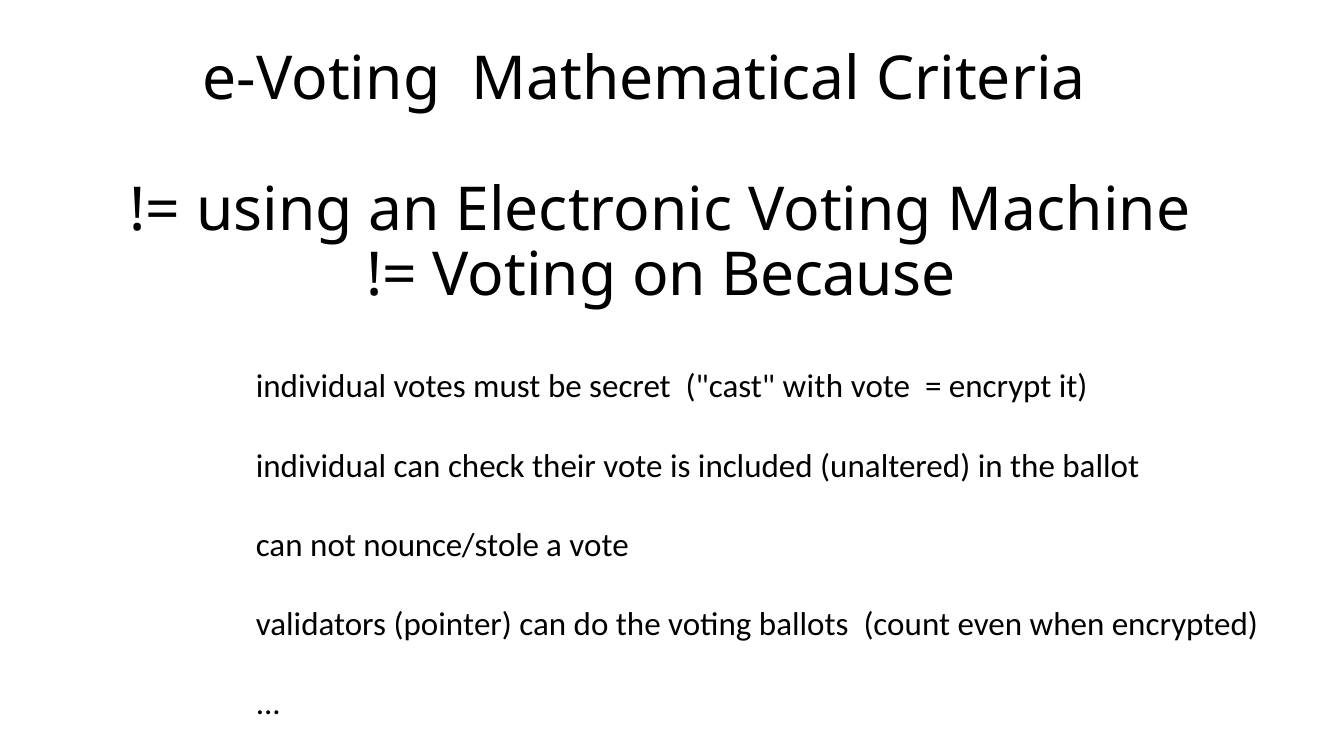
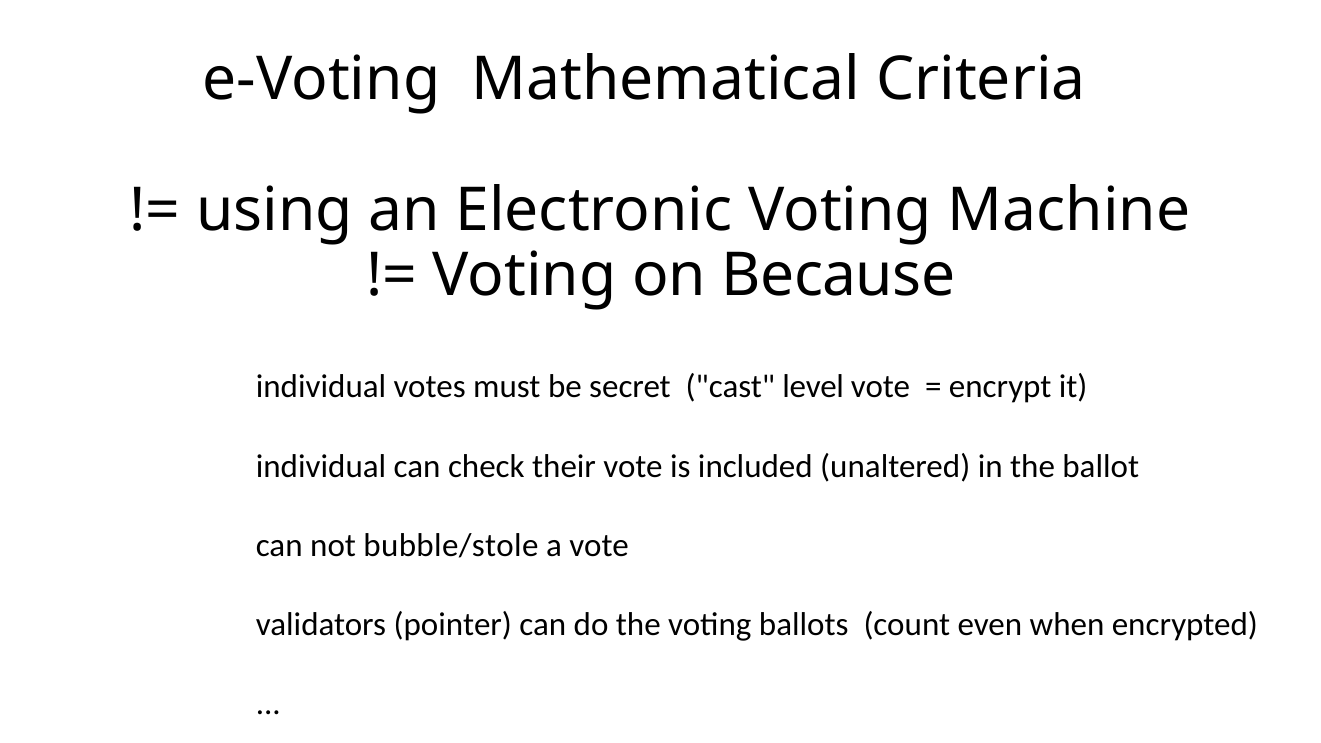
with: with -> level (813, 387)
nounce/stole: nounce/stole -> bubble/stole (451, 546)
